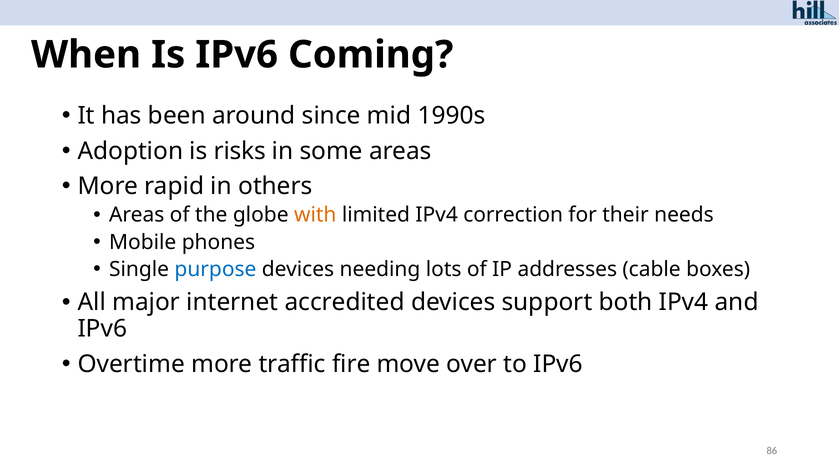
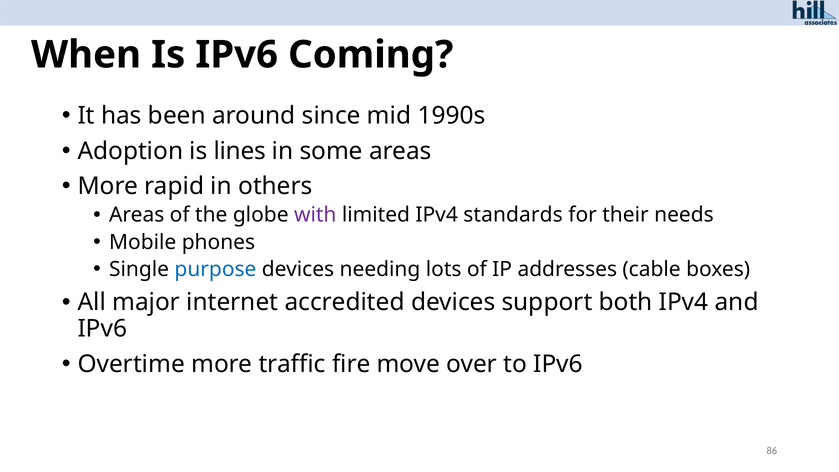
risks: risks -> lines (240, 151)
with colour: orange -> purple (315, 215)
correction: correction -> standards (513, 215)
